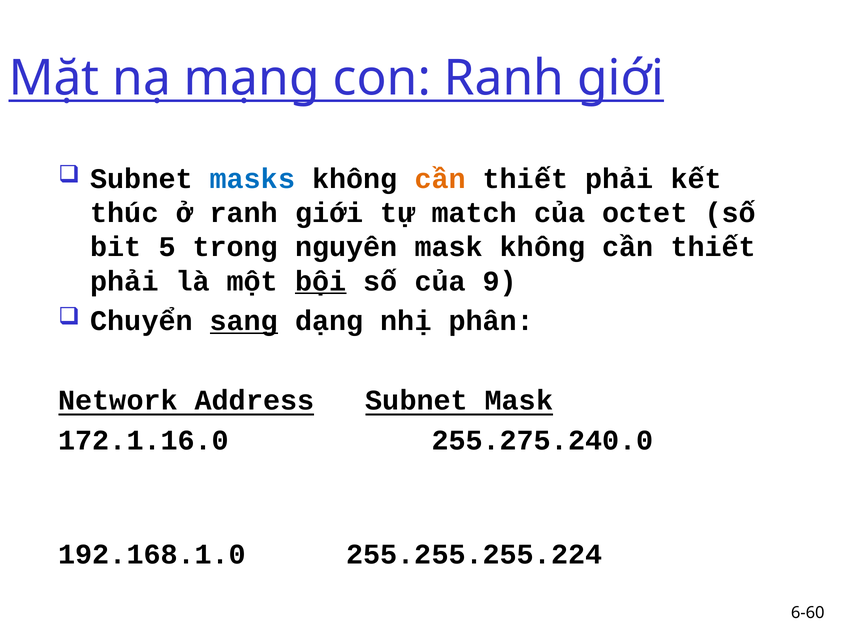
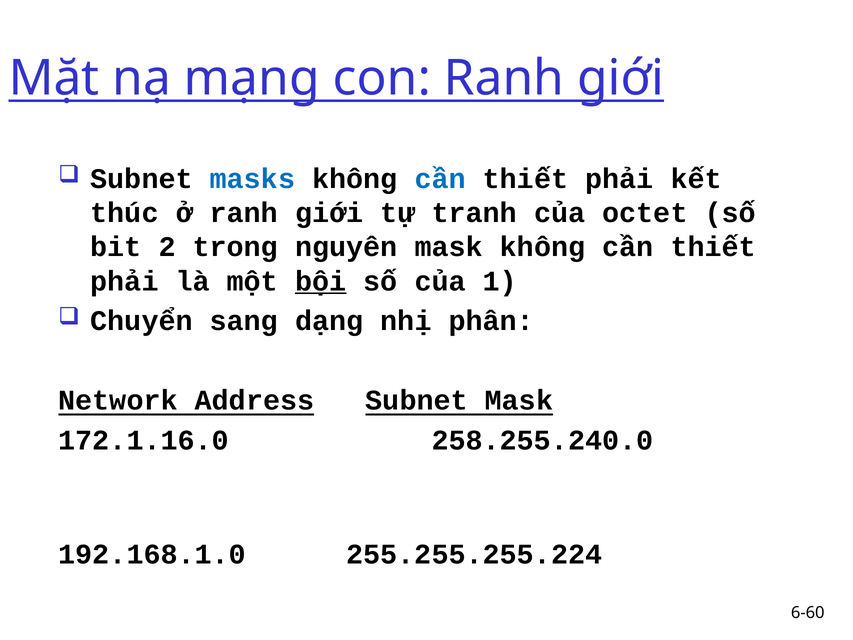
cần colour: orange -> blue (440, 179)
match: match -> tranh (474, 213)
5: 5 -> 2 (167, 247)
9: 9 -> 1 (500, 281)
sang underline: present -> none (244, 321)
255.275.240.0: 255.275.240.0 -> 258.255.240.0 (542, 440)
